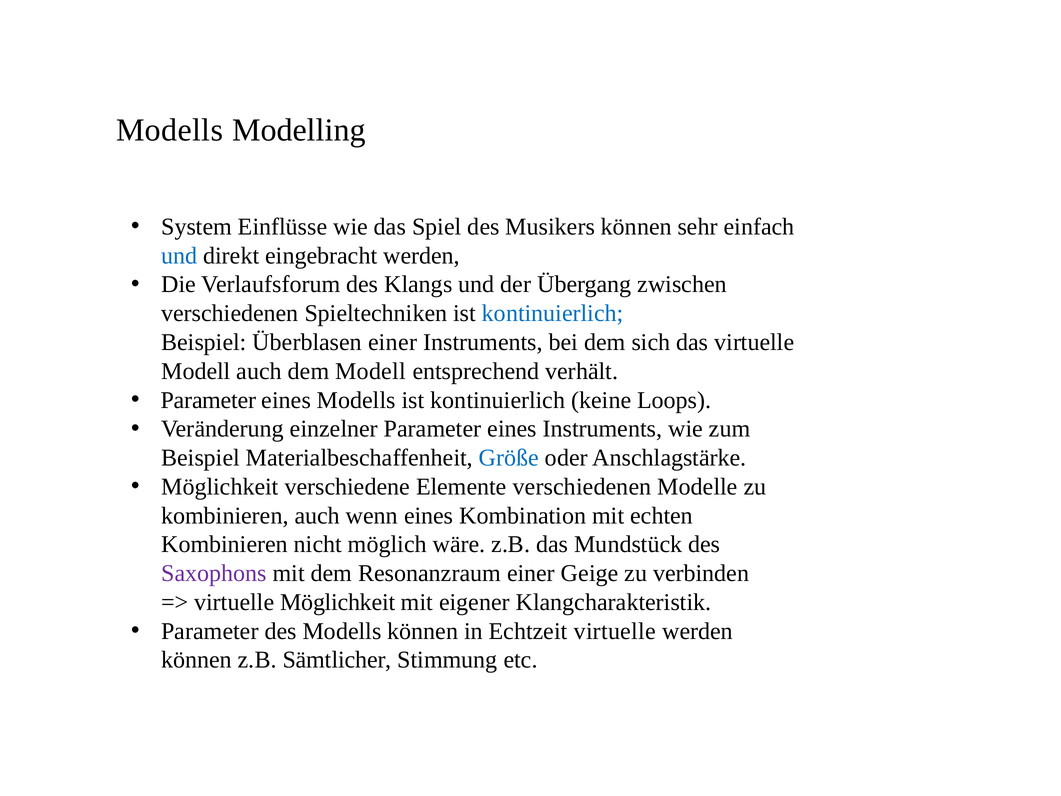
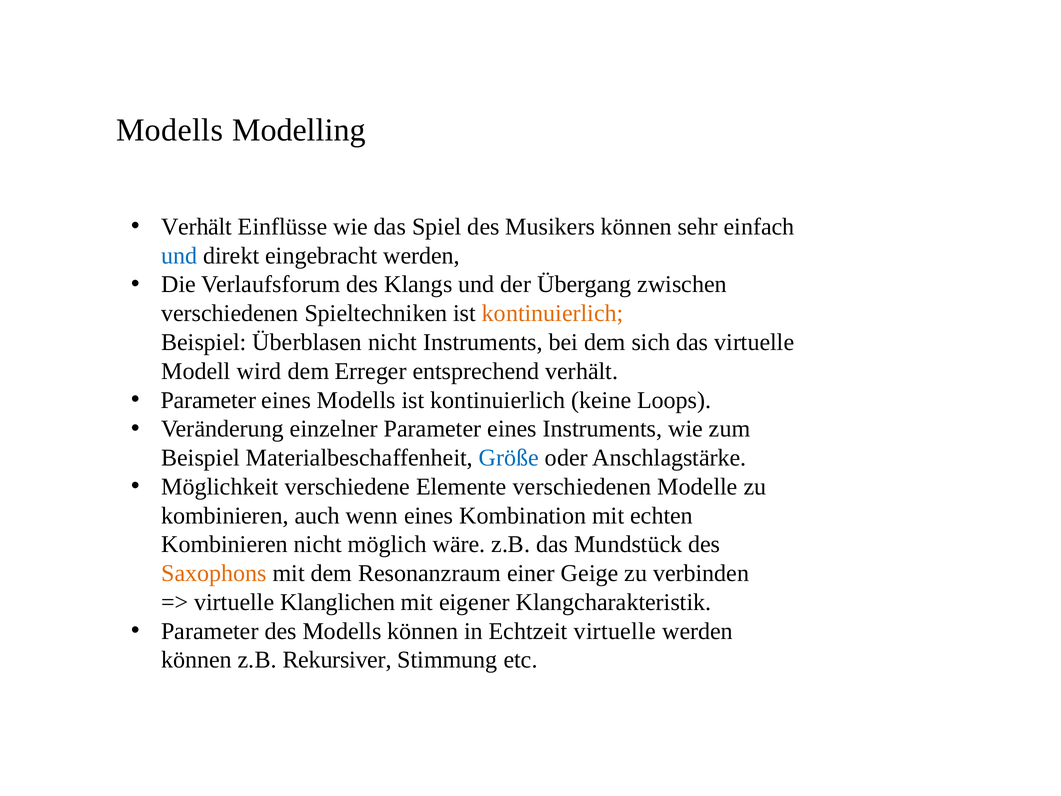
System: System -> Verhält (197, 227)
kontinuierlich colour: blue -> orange (553, 313)
Überblasen einer: einer -> nicht (393, 342)
Modell auch: auch -> wird (259, 371)
dem Modell: Modell -> Erreger (371, 371)
Saxophons colour: purple -> orange (214, 573)
virtuelle Möglichkeit: Möglichkeit -> Klanglichen (338, 602)
Sämtlicher: Sämtlicher -> Rekursiver (337, 660)
